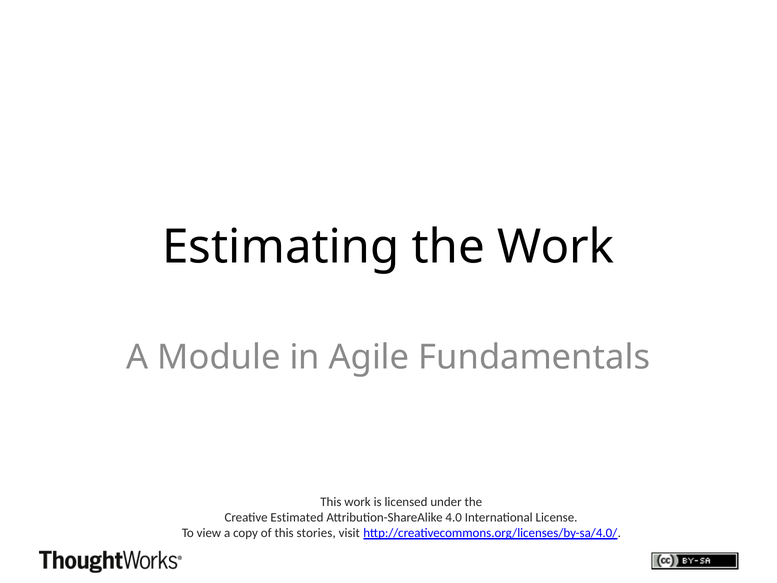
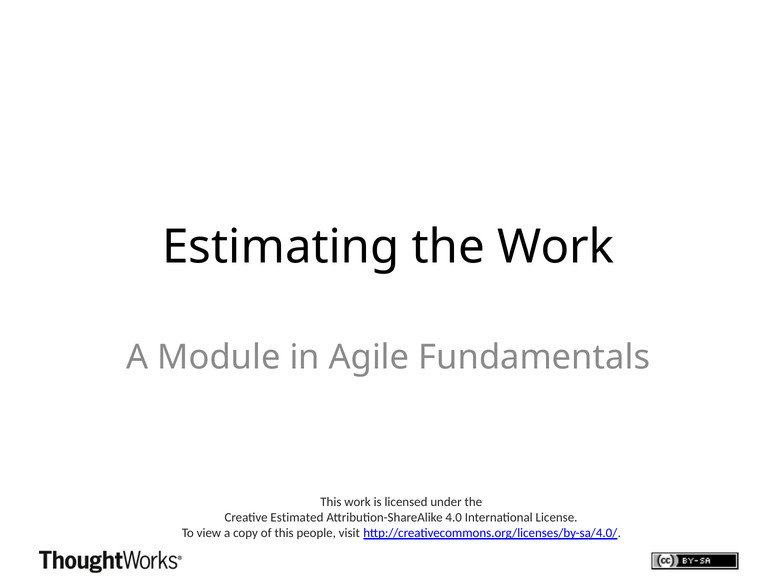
stories: stories -> people (316, 533)
